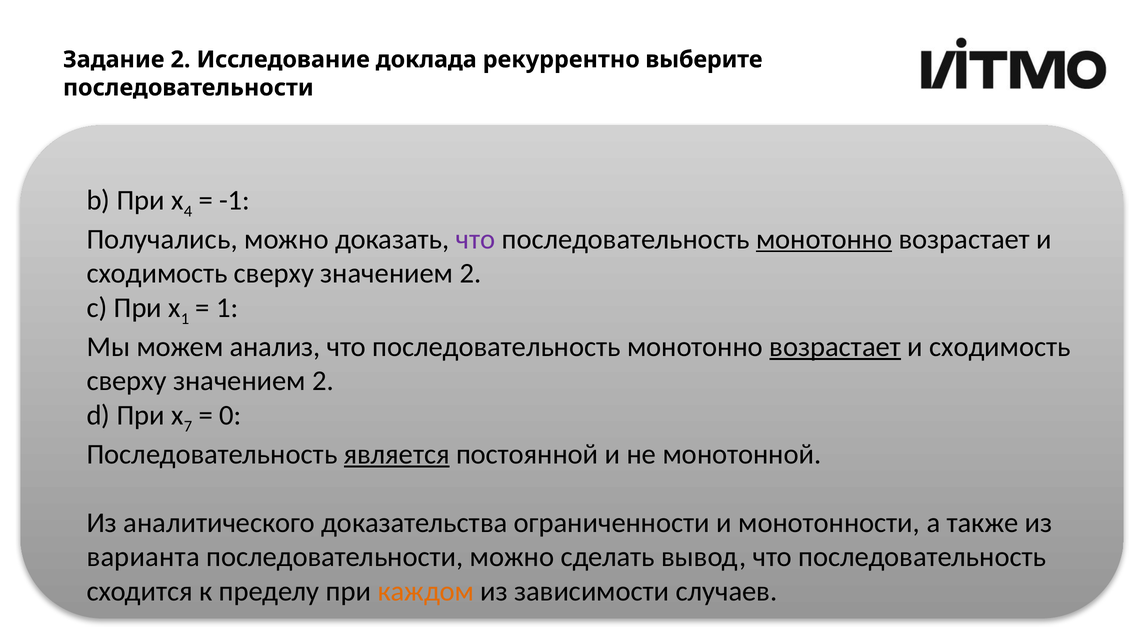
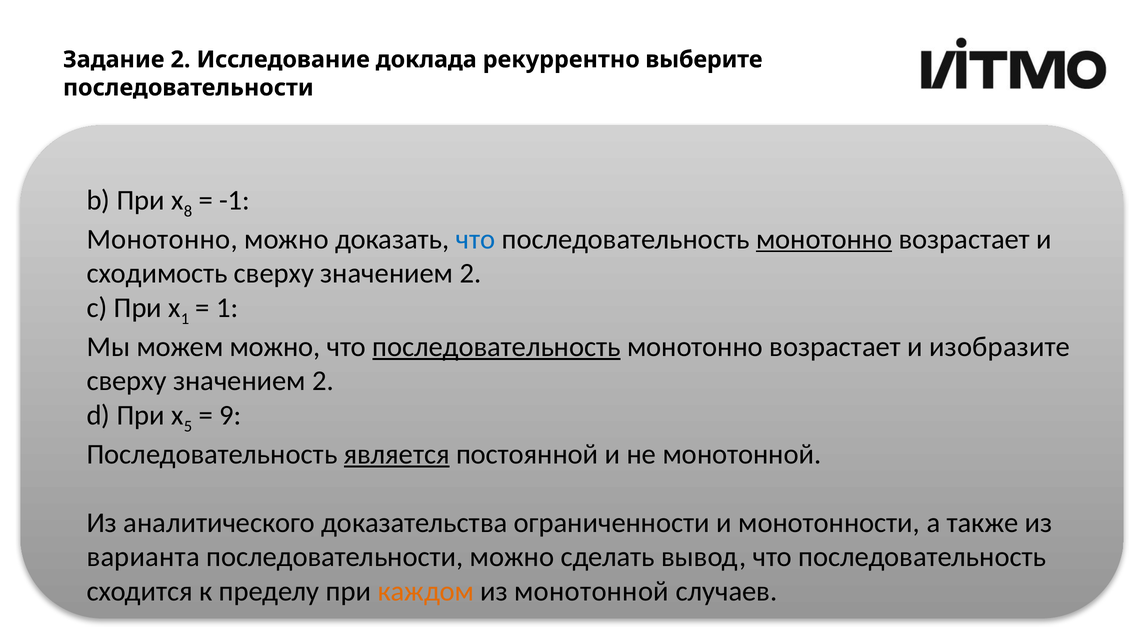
4: 4 -> 8 (188, 211)
Получались: Получались -> Монотонно (162, 239)
что colour: purple -> blue (476, 239)
можем анализ: анализ -> можно (275, 347)
последовательность underline: none -> present (496, 347)
возрастает underline: present -> none (835, 347)
сходимость: сходимость -> изобразите (1000, 347)
7: 7 -> 5 (188, 427)
0: 0 -> 9 (230, 416)
из зависимости: зависимости -> монотонной (592, 592)
